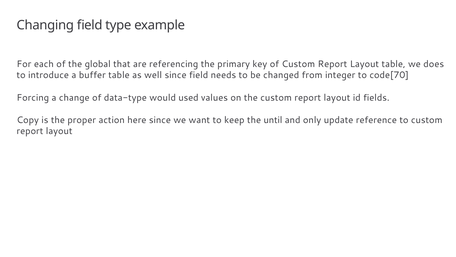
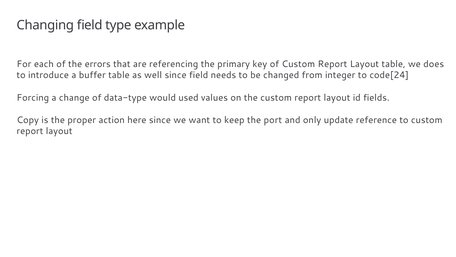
global: global -> errors (98, 64)
code[70: code[70 -> code[24 (389, 75)
until: until -> port (273, 120)
